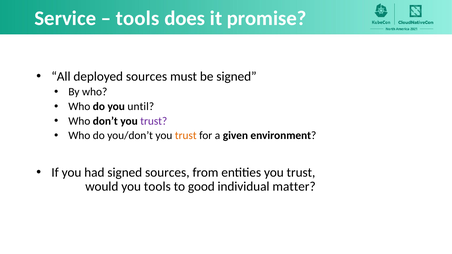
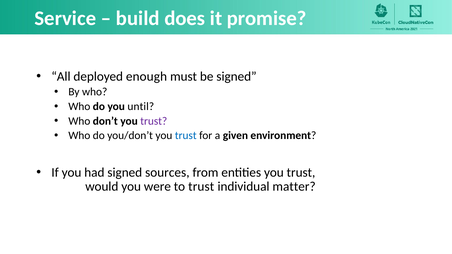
tools: tools -> build (138, 18)
deployed sources: sources -> enough (146, 76)
trust colour: orange -> blue (186, 136)
you tools: tools -> were (157, 187)
to good: good -> trust (201, 187)
